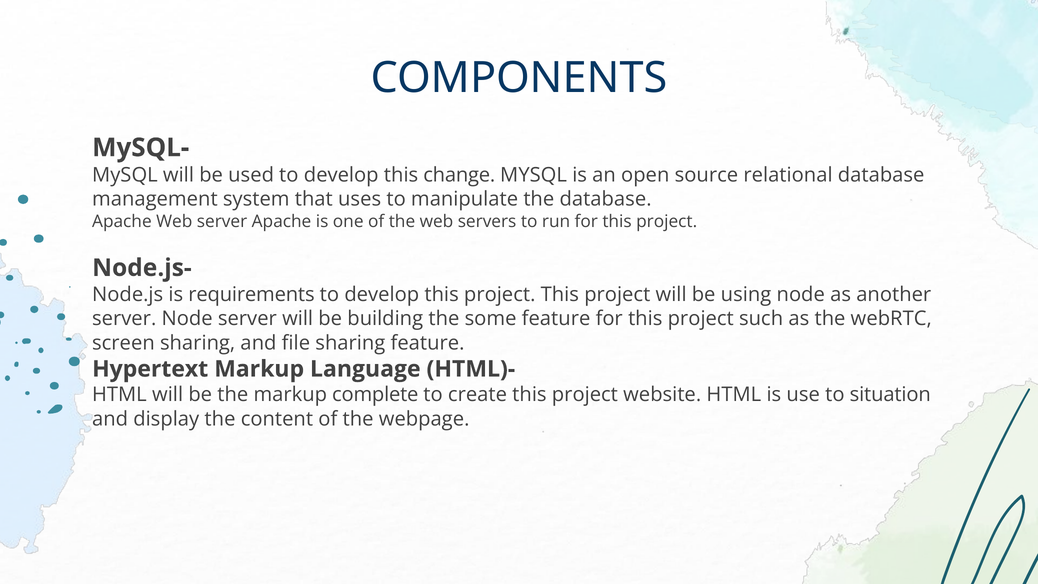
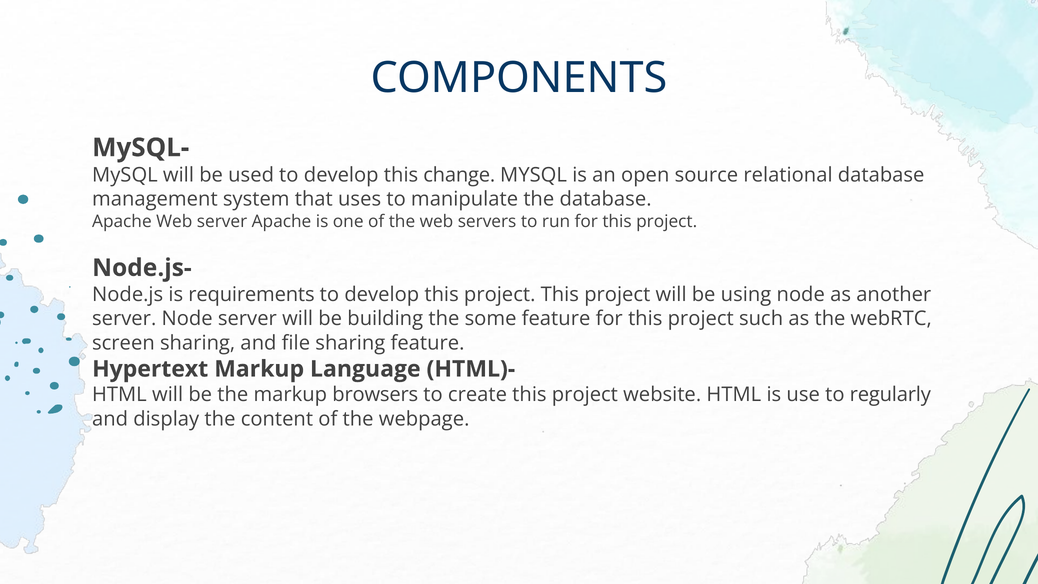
complete: complete -> browsers (375, 395)
situation: situation -> regularly (890, 395)
